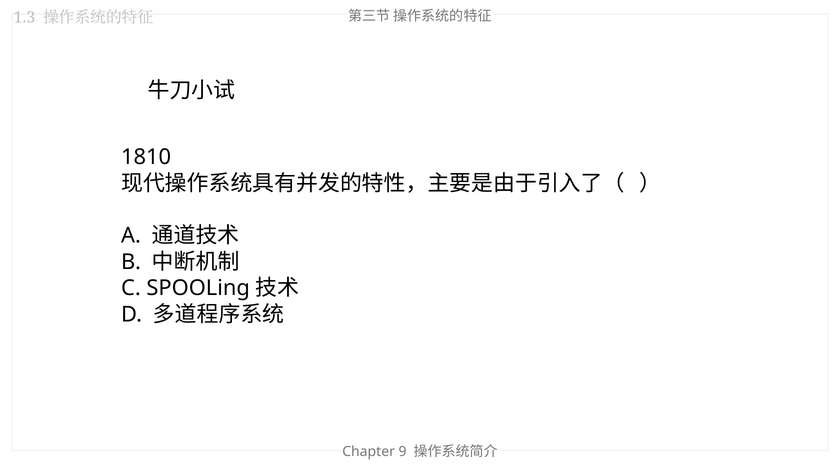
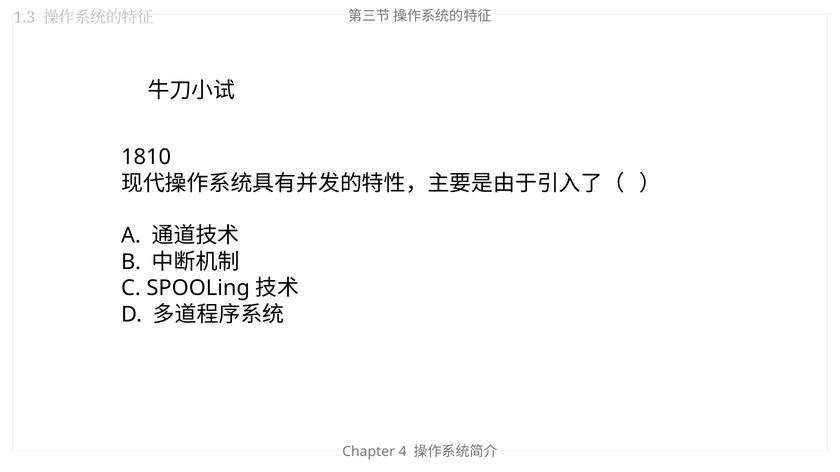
9: 9 -> 4 (403, 452)
